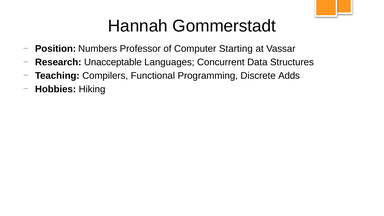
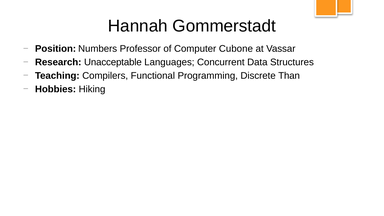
Starting: Starting -> Cubone (236, 49)
Adds: Adds -> Than (289, 76)
